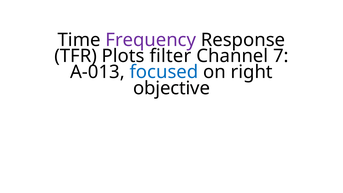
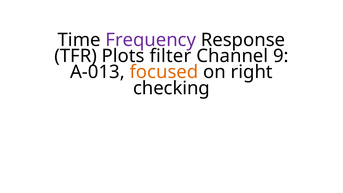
7: 7 -> 9 (281, 56)
focused colour: blue -> orange (164, 72)
objective: objective -> checking (172, 88)
